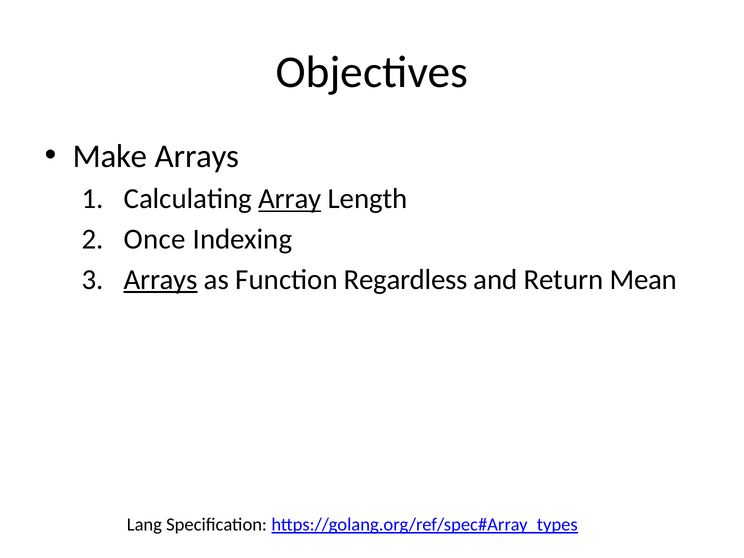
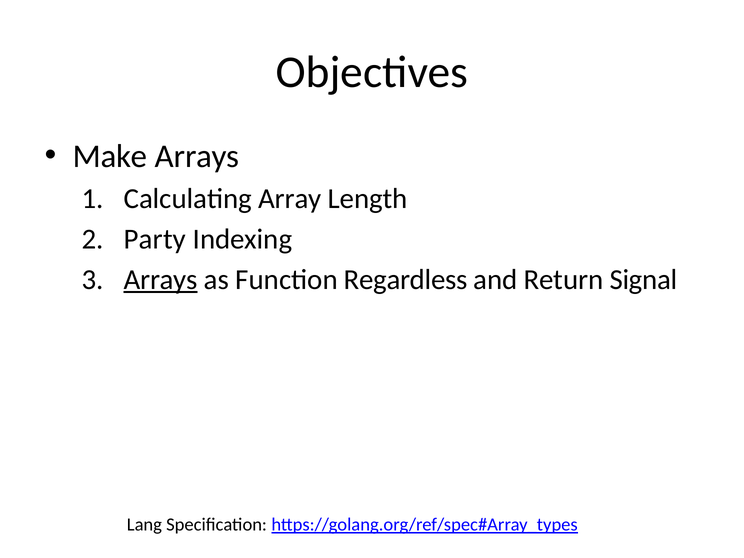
Array underline: present -> none (290, 199)
Once: Once -> Party (155, 239)
Mean: Mean -> Signal (643, 280)
